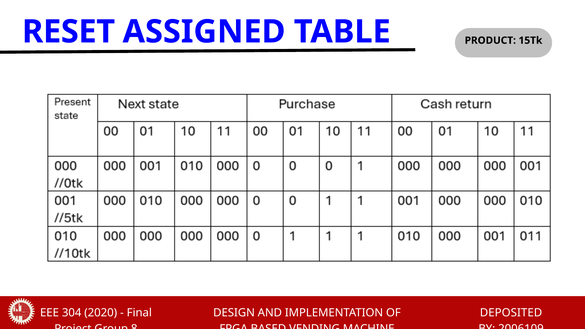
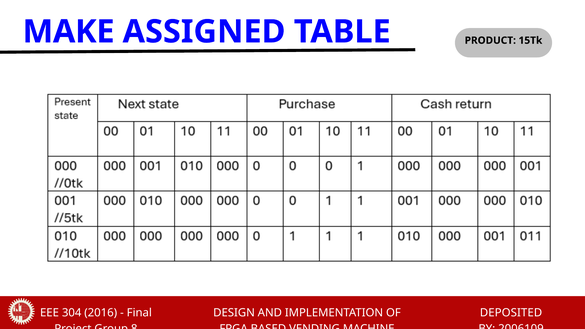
RESET: RESET -> MAKE (69, 32)
2020: 2020 -> 2016 (101, 313)
